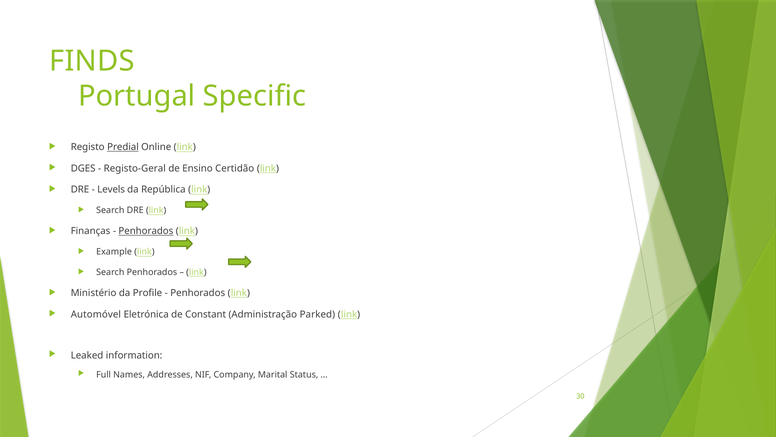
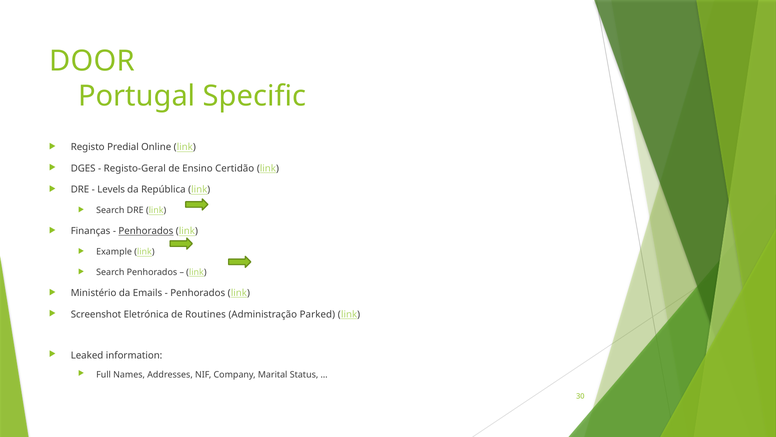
FINDS: FINDS -> DOOR (92, 61)
Predial underline: present -> none (123, 147)
Profile: Profile -> Emails (148, 293)
Automóvel: Automóvel -> Screenshot (96, 314)
Constant: Constant -> Routines (206, 314)
